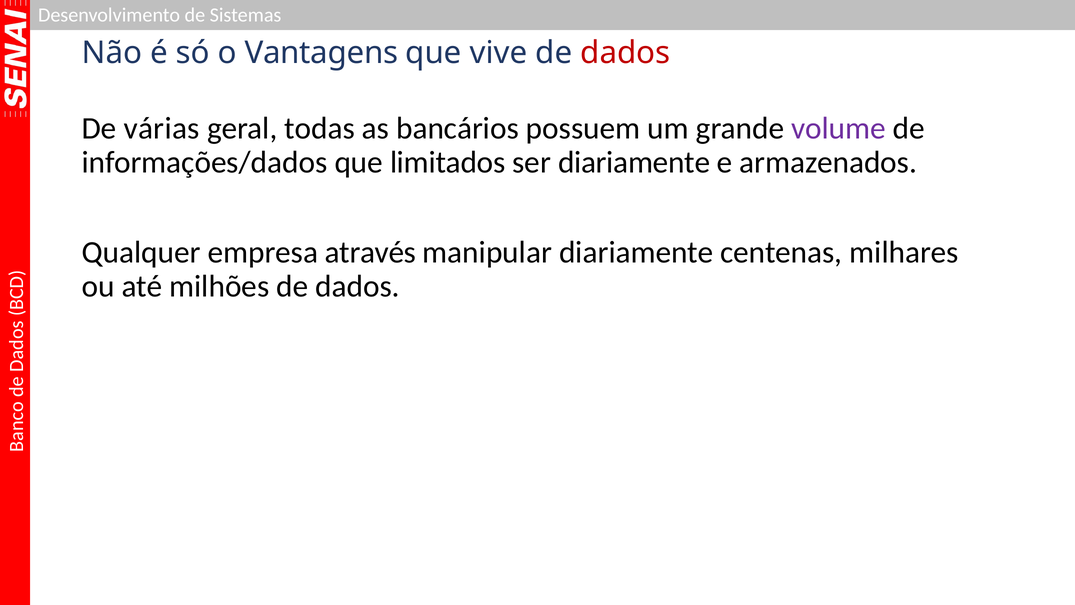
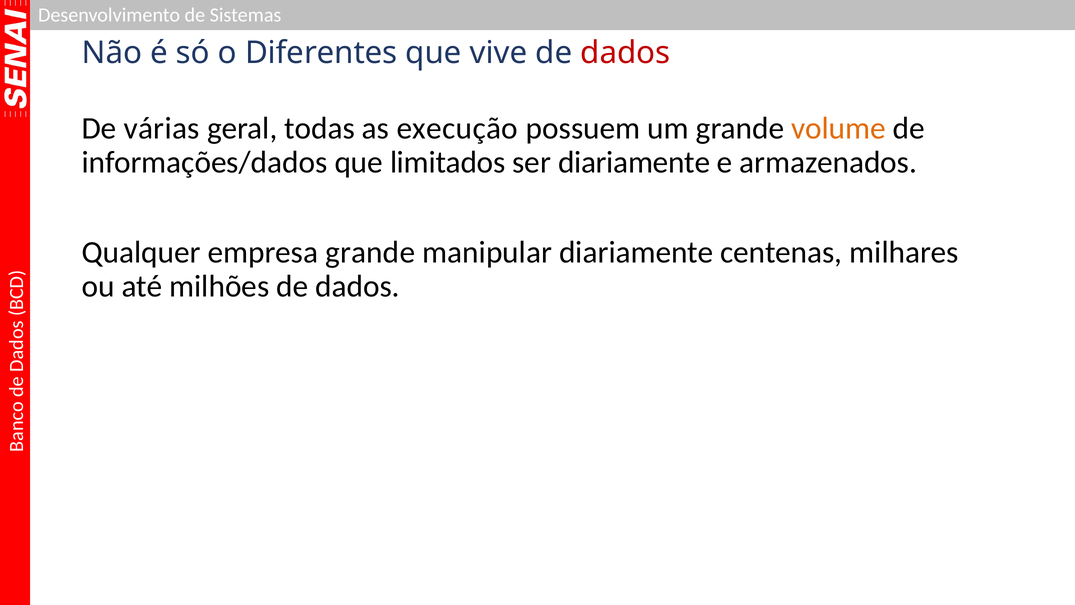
Vantagens: Vantagens -> Diferentes (321, 53)
bancários: bancários -> execução (457, 128)
volume colour: purple -> orange (839, 128)
empresa através: através -> grande (370, 252)
